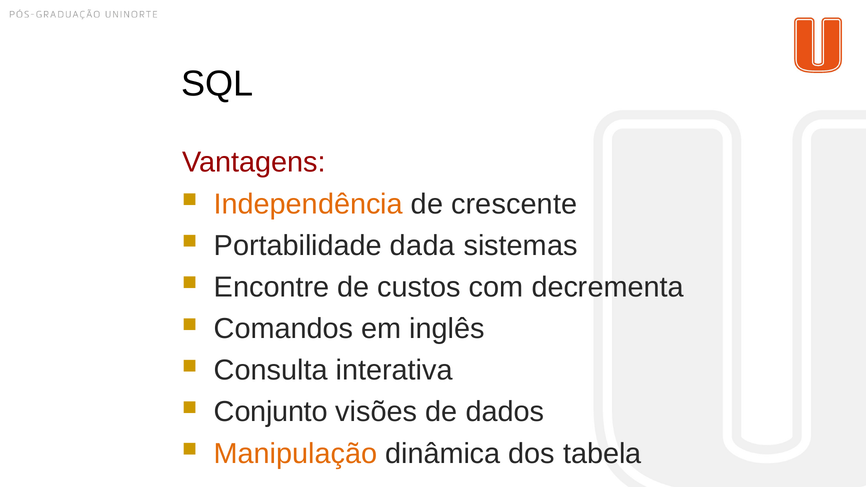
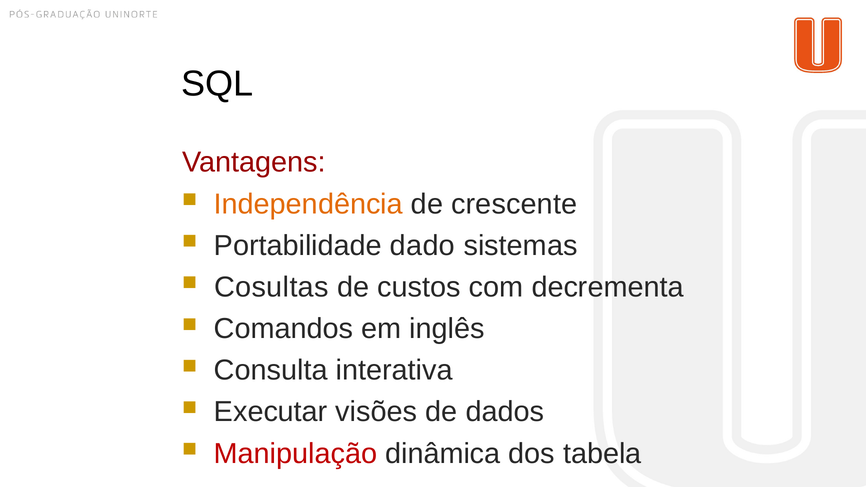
dada: dada -> dado (422, 246)
Encontre: Encontre -> Cosultas (271, 287)
Conjunto: Conjunto -> Executar (271, 412)
Manipulação colour: orange -> red (296, 454)
